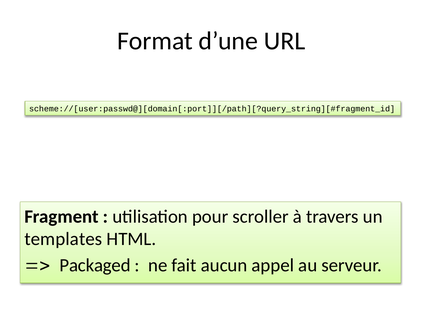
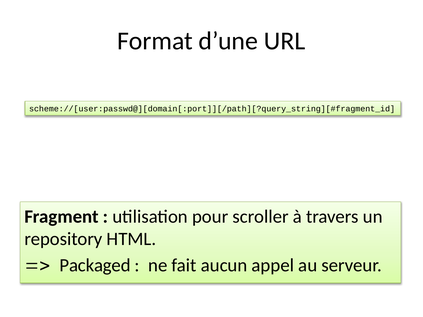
templates: templates -> repository (63, 239)
